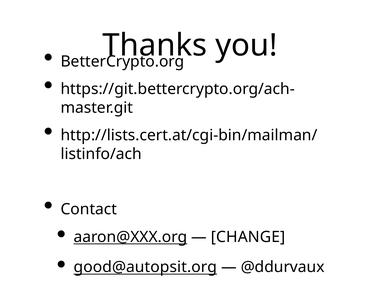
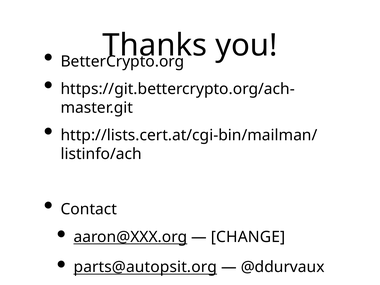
good@autopsit.org: good@autopsit.org -> parts@autopsit.org (145, 267)
